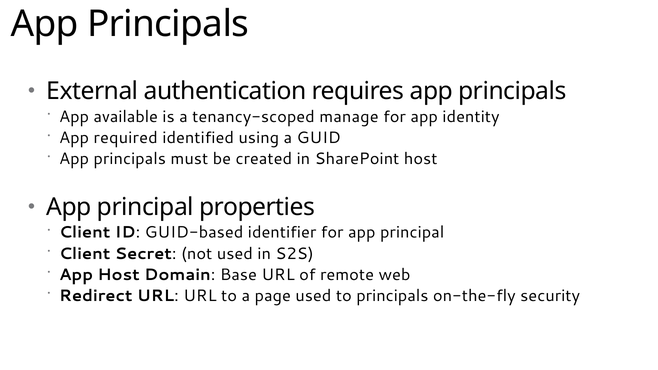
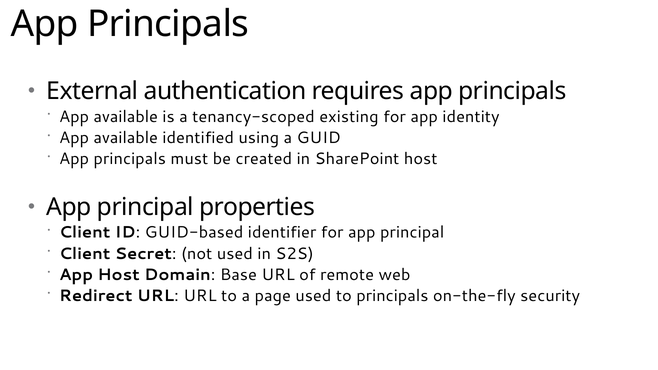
manage: manage -> existing (349, 117)
required: required -> available (126, 138)
